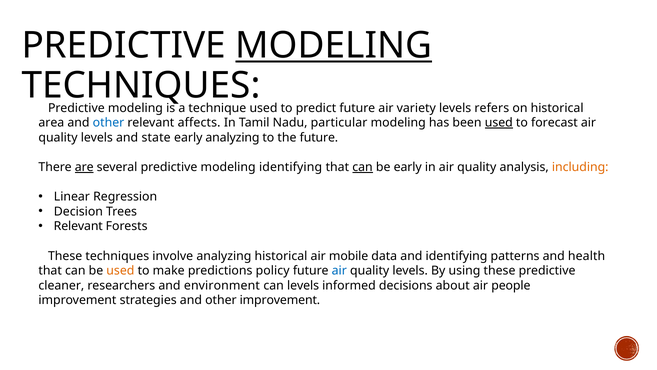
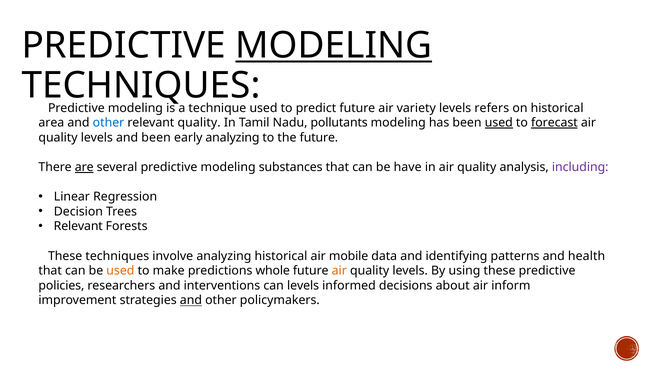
relevant affects: affects -> quality (199, 123)
particular: particular -> pollutants (339, 123)
forecast underline: none -> present (554, 123)
and state: state -> been (156, 137)
modeling identifying: identifying -> substances (291, 167)
can underline: present -> none (362, 167)
be early: early -> have (408, 167)
including colour: orange -> purple (580, 167)
policy: policy -> whole (273, 270)
air colour: blue -> orange (339, 270)
cleaner: cleaner -> policies (61, 285)
environment: environment -> interventions (222, 285)
people: people -> inform (511, 285)
and underline: none -> present (191, 300)
other improvement: improvement -> policymakers (280, 300)
